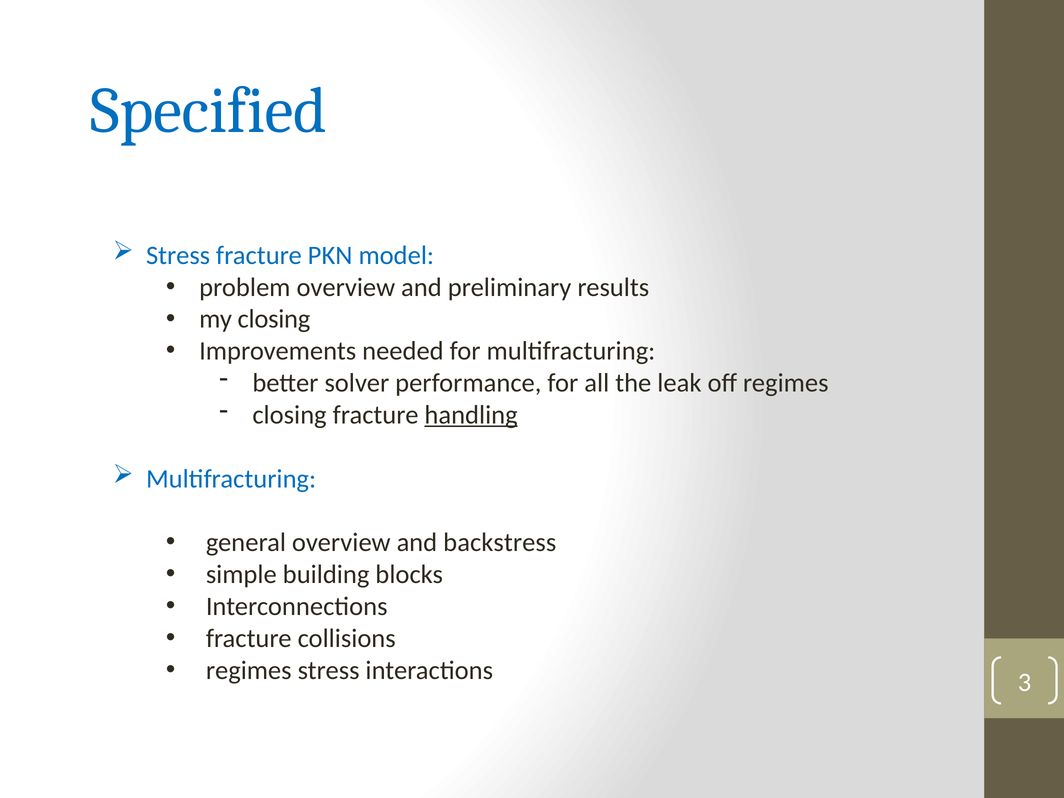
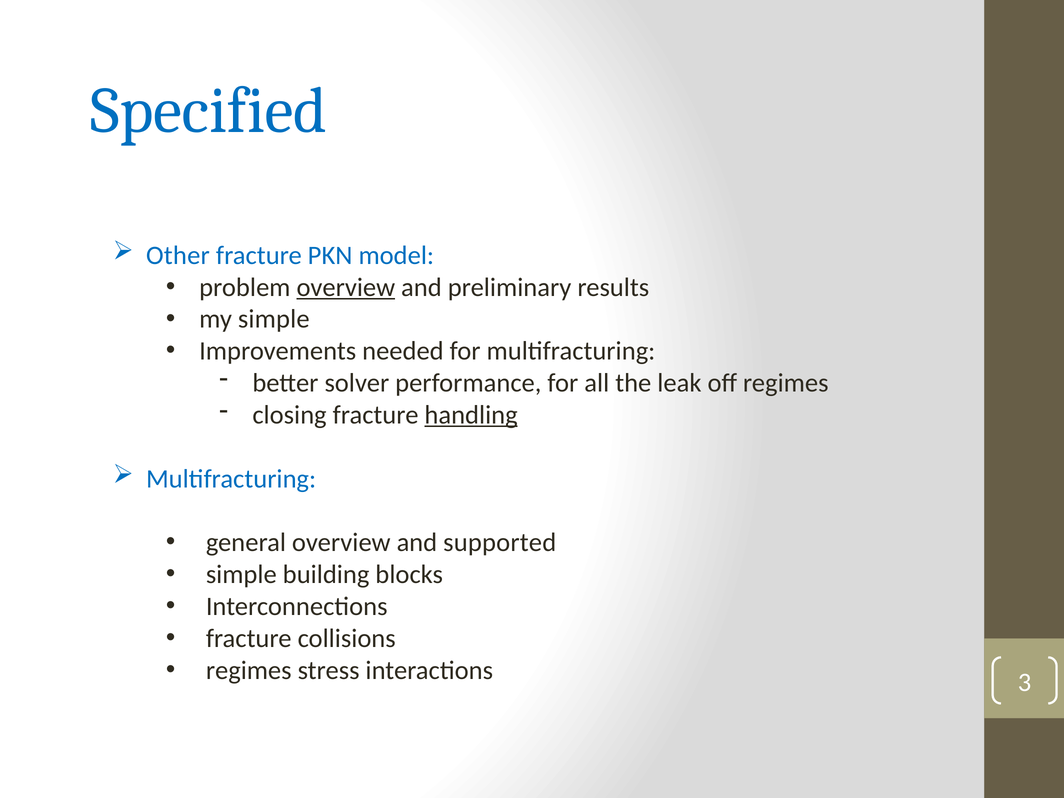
Stress: Stress -> Other (178, 255)
overview underline: none -> present (346, 287)
my closing: closing -> simple (274, 319)
backstress: backstress -> supported (500, 543)
